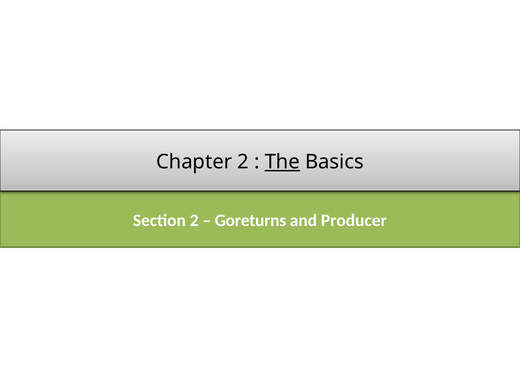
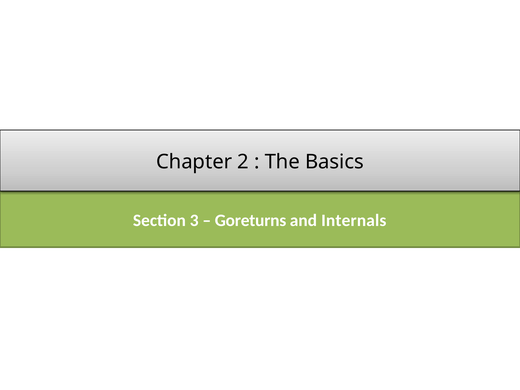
The underline: present -> none (282, 162)
Section 2: 2 -> 3 (194, 221)
Producer: Producer -> Internals (354, 221)
